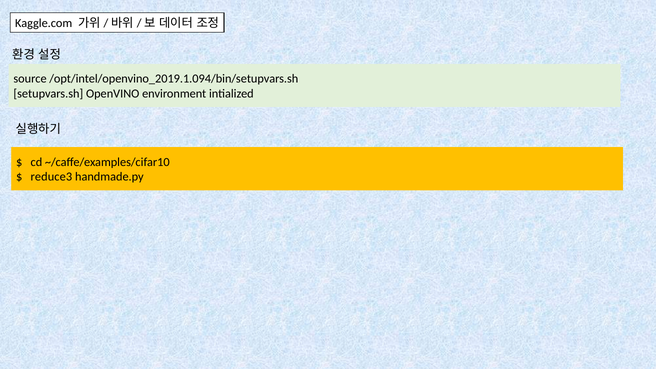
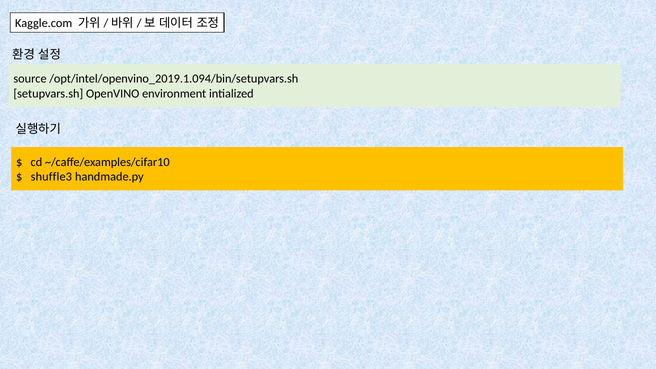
reduce3: reduce3 -> shuffle3 (51, 177)
